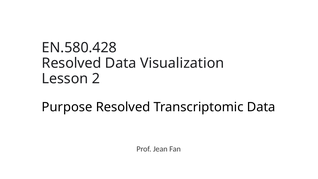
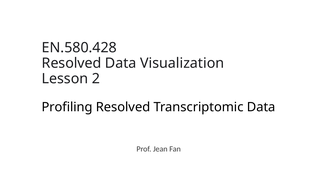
Purpose: Purpose -> Profiling (67, 107)
